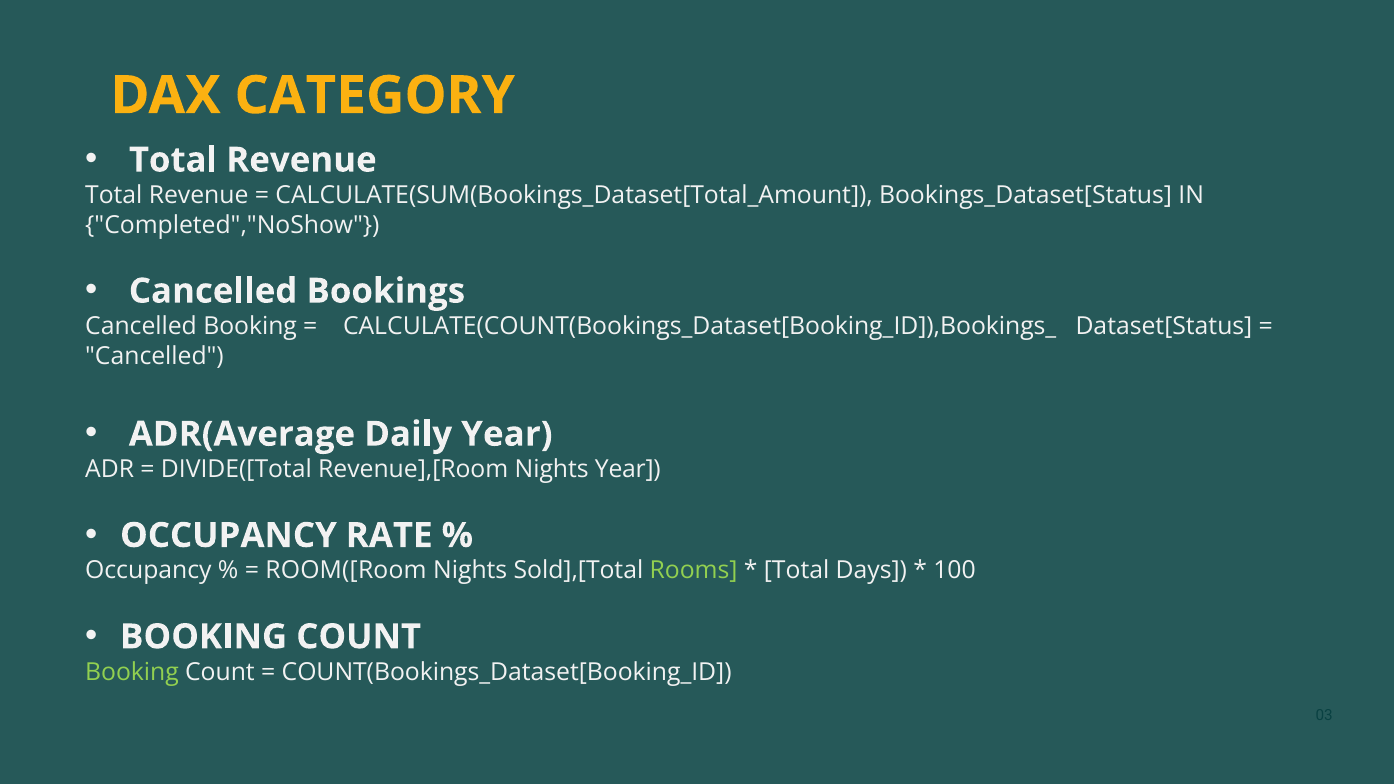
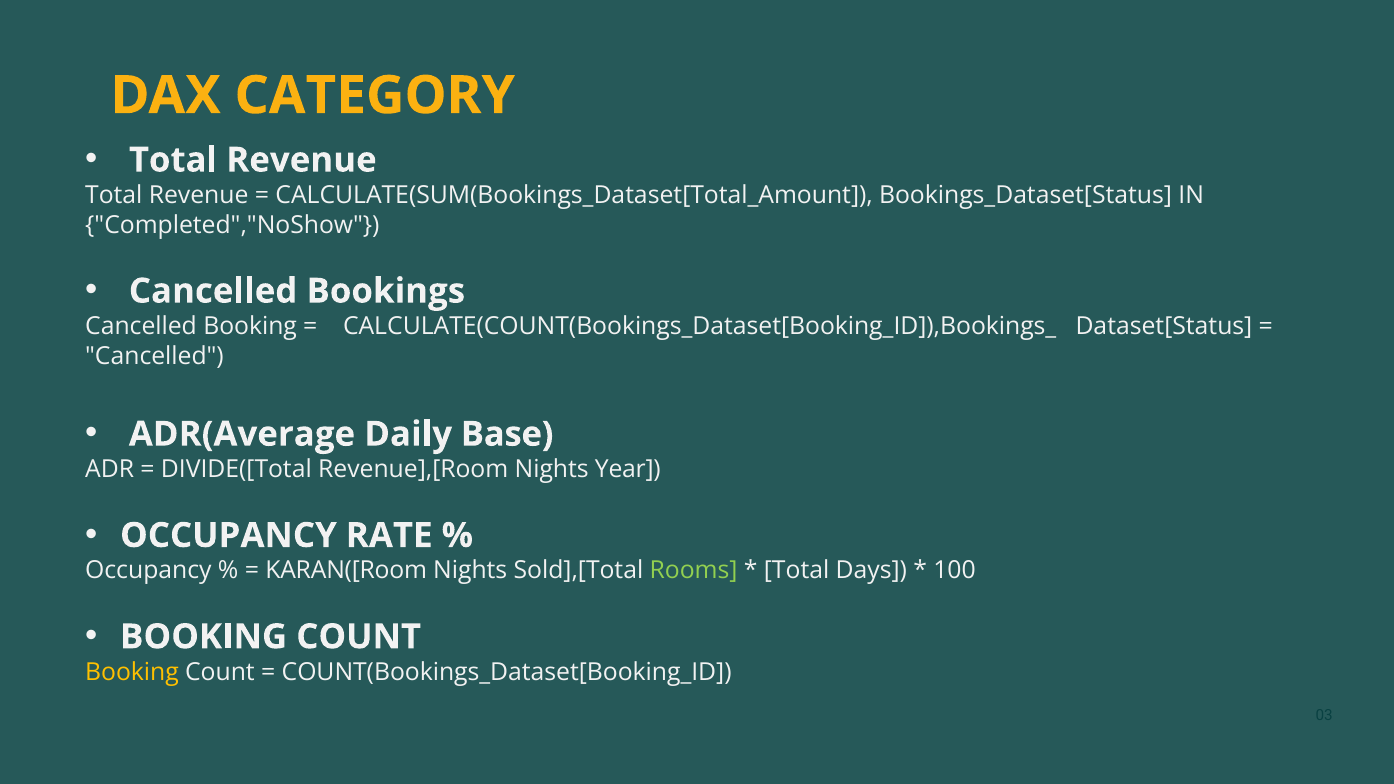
Daily Year: Year -> Base (507, 434)
ROOM([Room: ROOM([Room -> KARAN([Room (346, 571)
Booking colour: light green -> yellow (132, 672)
